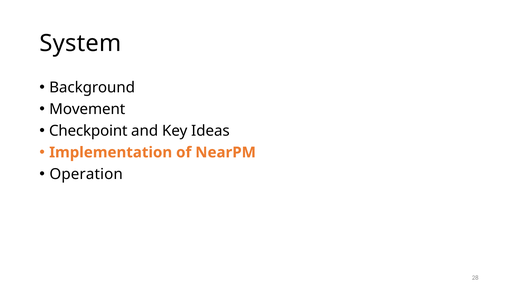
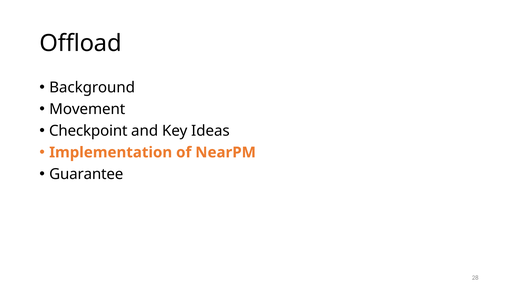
System: System -> Offload (81, 44)
Operation: Operation -> Guarantee (86, 174)
